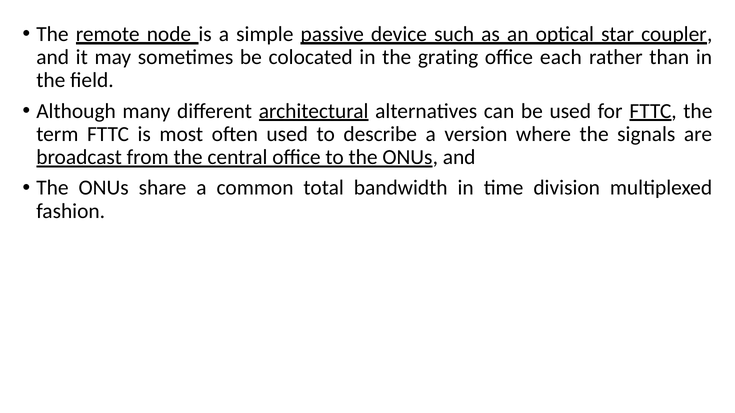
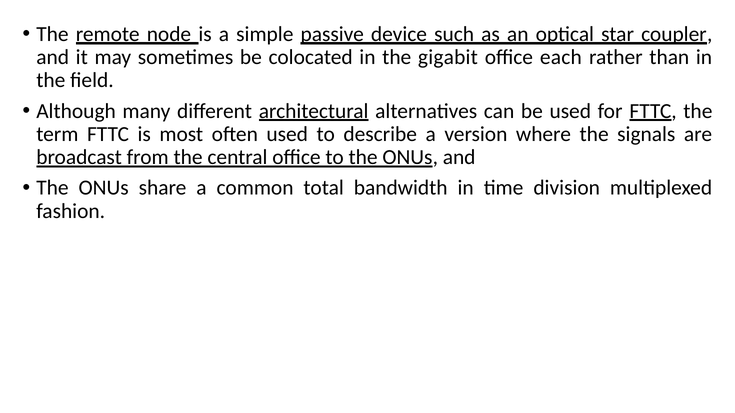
grating: grating -> gigabit (448, 57)
